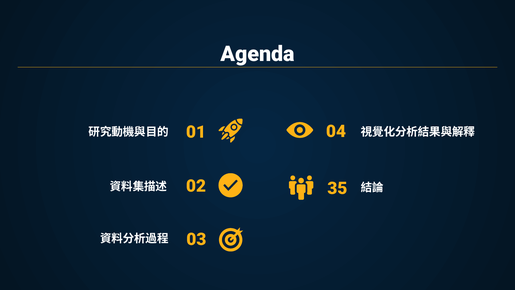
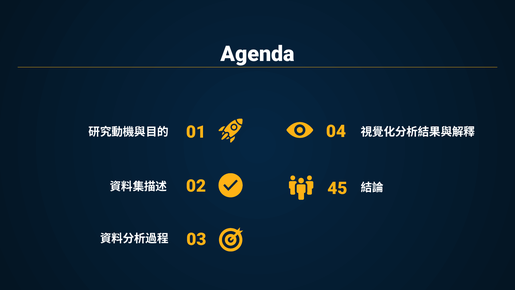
35: 35 -> 45 (338, 188)
